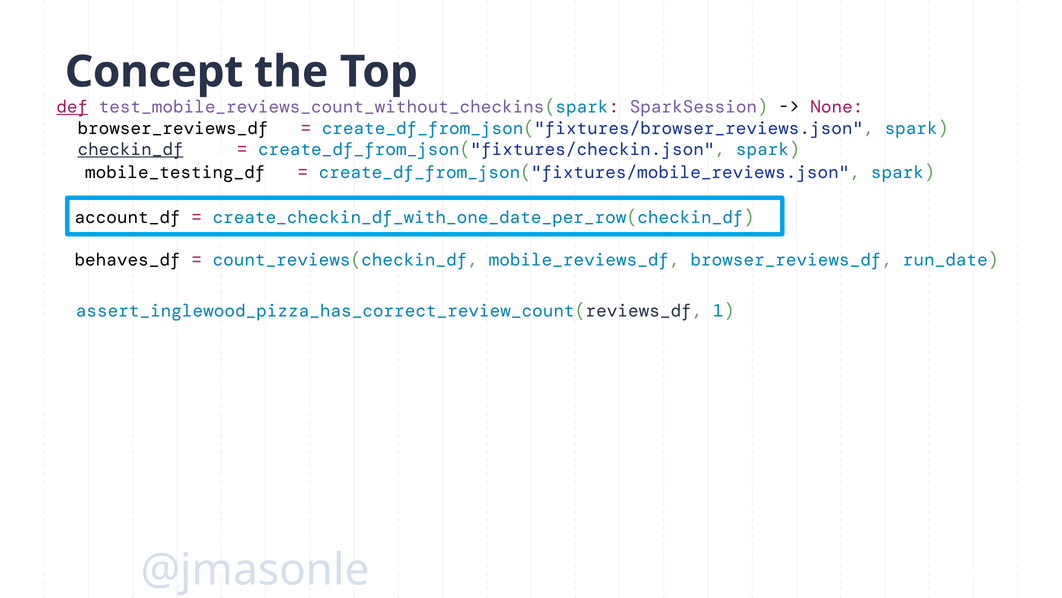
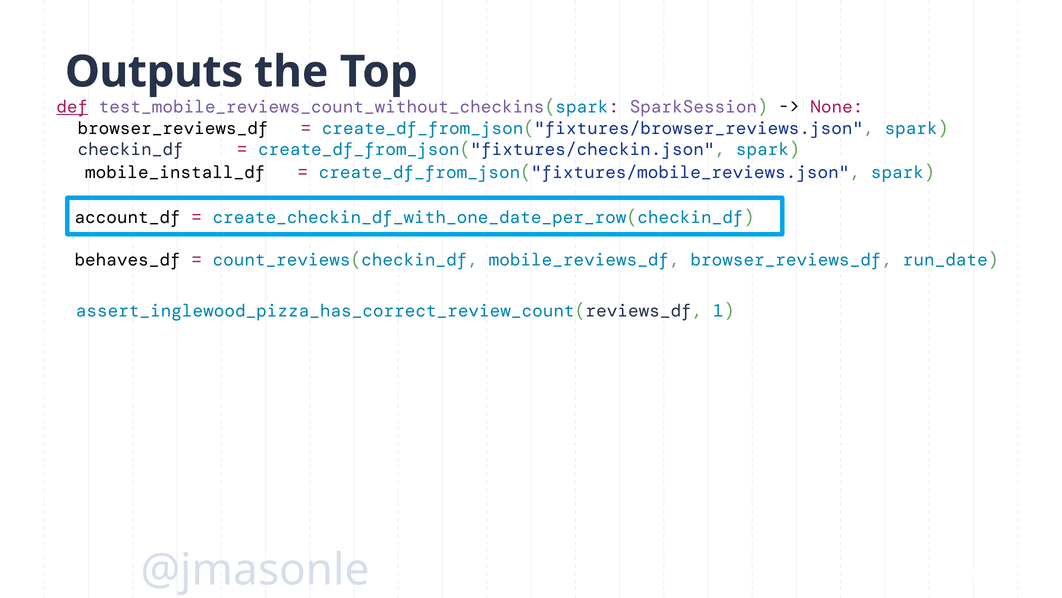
Concept: Concept -> Outputs (154, 72)
checkin_df underline: present -> none (131, 149)
mobile_testing_df: mobile_testing_df -> mobile_install_df (175, 172)
